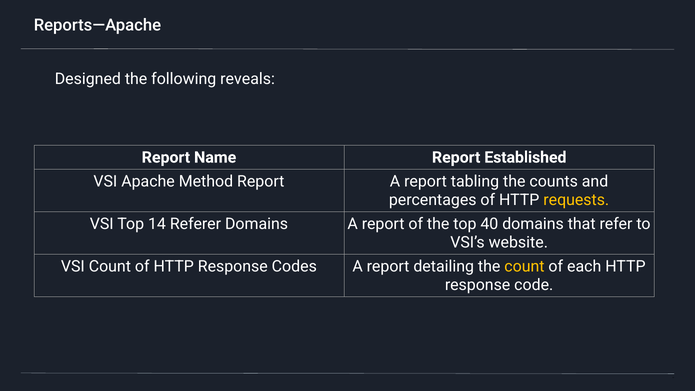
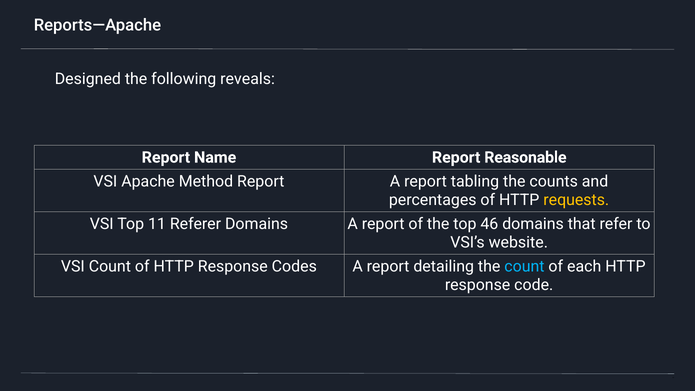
Established: Established -> Reasonable (525, 157)
14: 14 -> 11 (157, 224)
40: 40 -> 46 (489, 224)
count colour: yellow -> light blue (524, 266)
